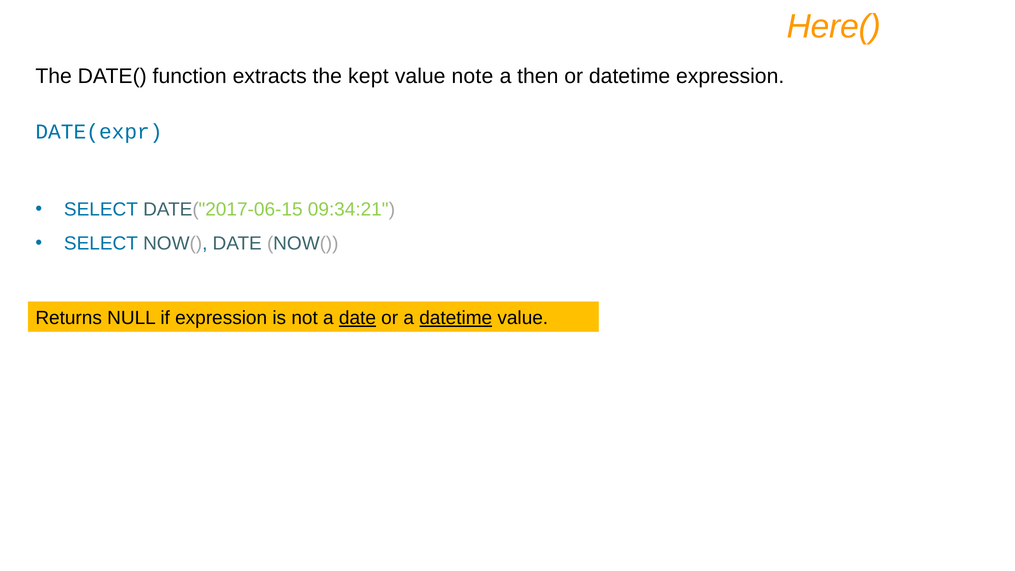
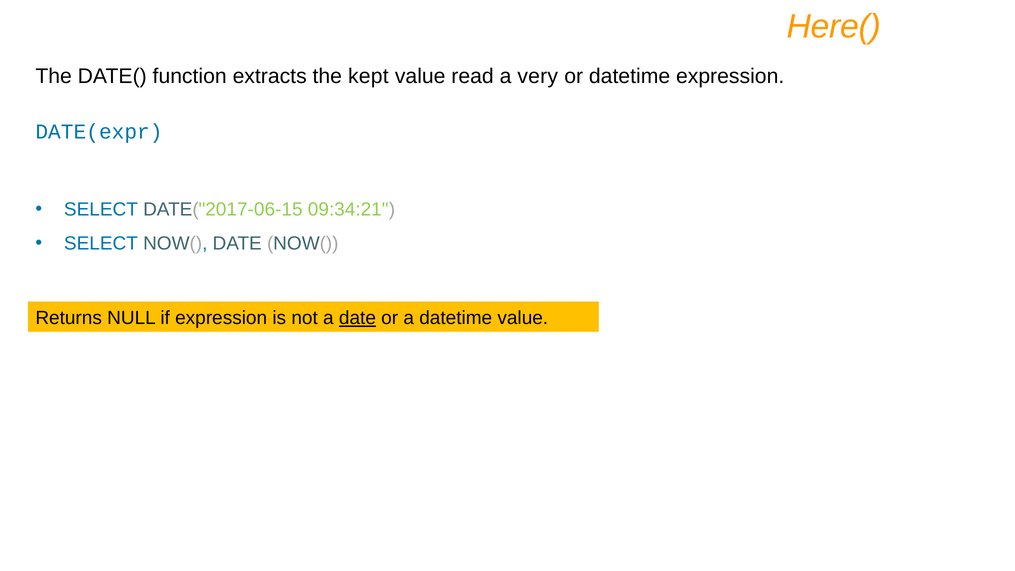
note: note -> read (473, 76)
then: then -> very (538, 76)
datetime underline: present -> none (456, 318)
